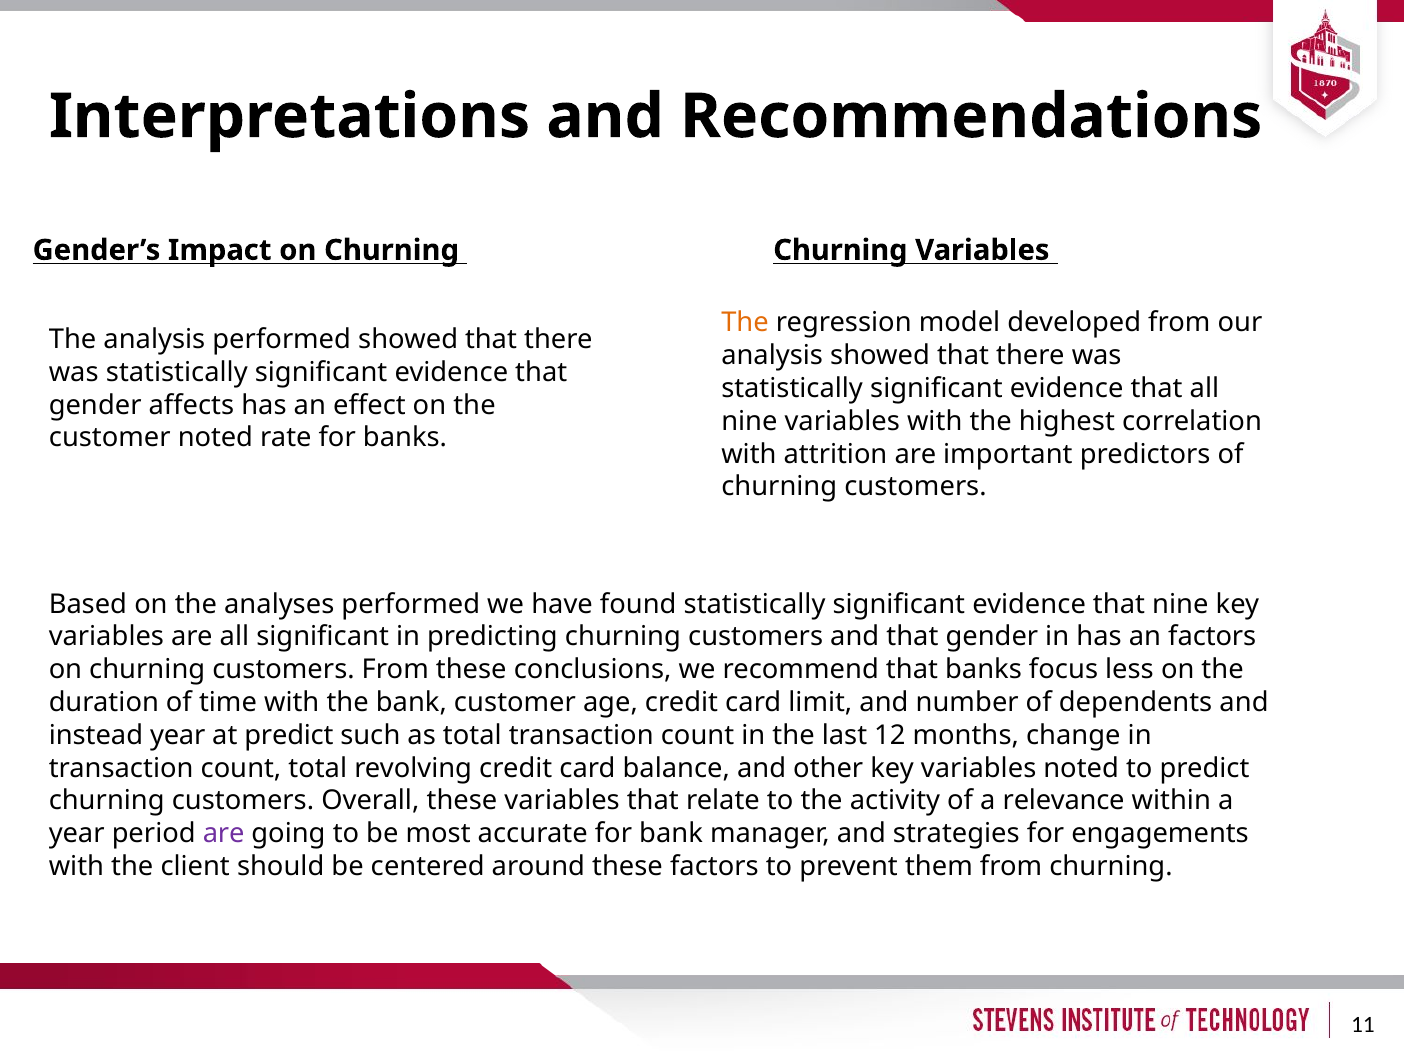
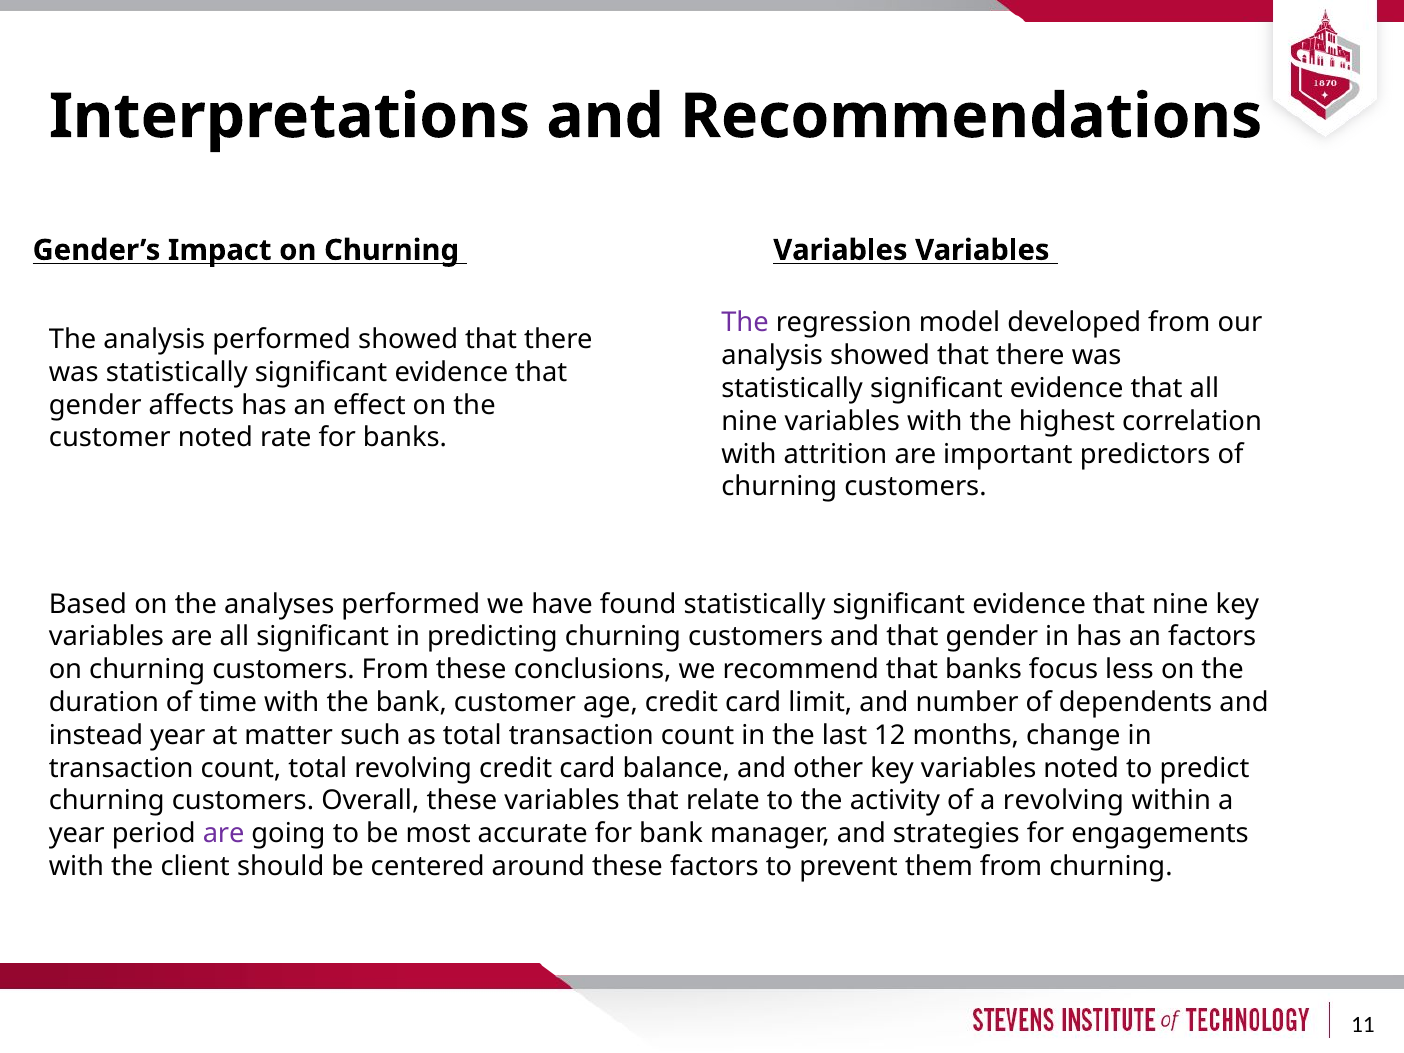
Churning: Churning -> Variables (840, 250)
The colour: orange -> purple (745, 323)
at predict: predict -> matter (289, 735)
a relevance: relevance -> revolving (1063, 801)
